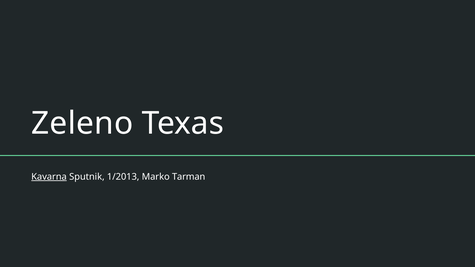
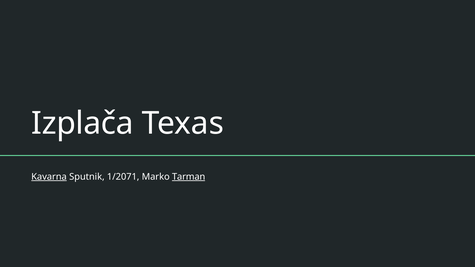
Zeleno: Zeleno -> Izplača (82, 123)
1/2013: 1/2013 -> 1/2071 (123, 177)
Tarman underline: none -> present (189, 177)
